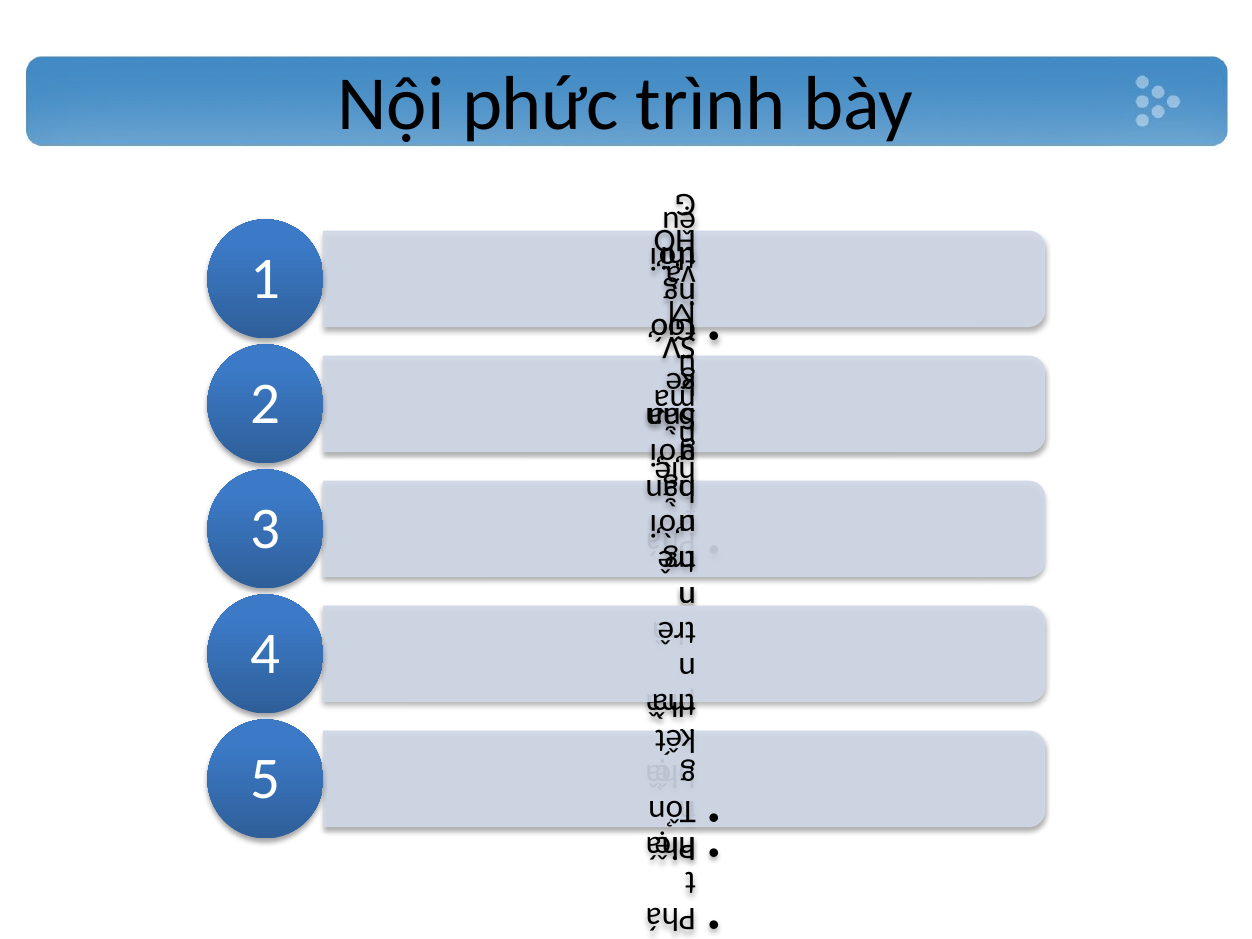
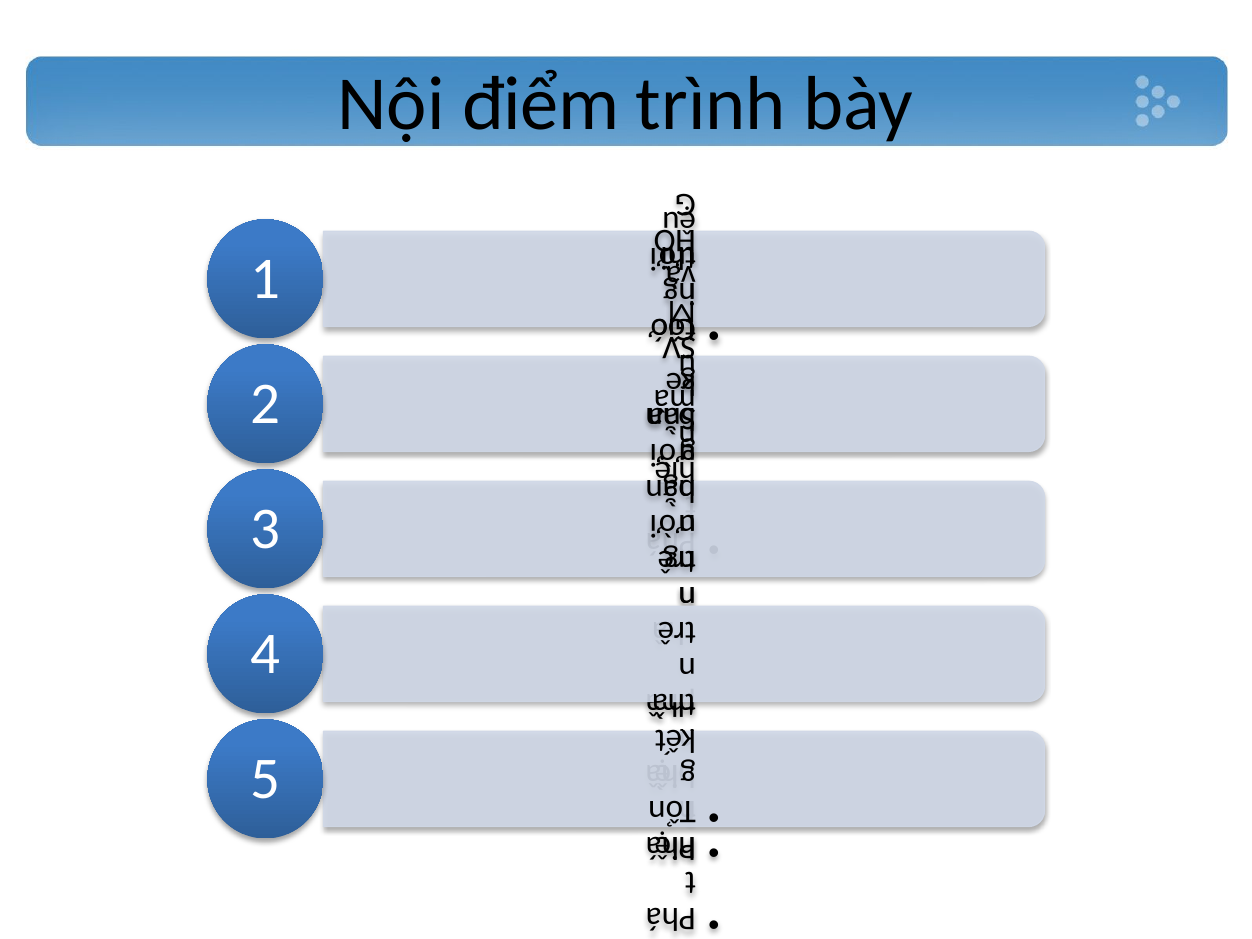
phức: phức -> điểm (541, 104)
